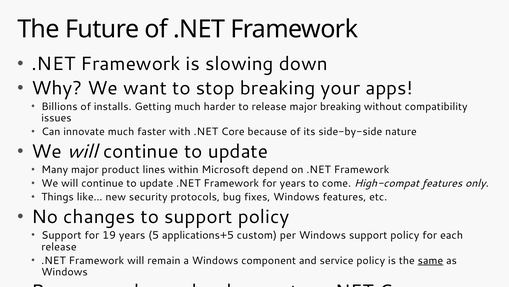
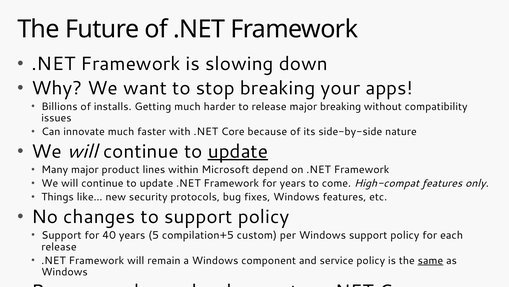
update underline: none -> present (238, 151)
19: 19 -> 40 (109, 235)
applications+5: applications+5 -> compilation+5 (198, 235)
